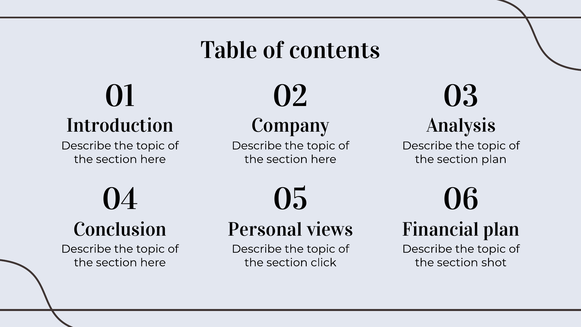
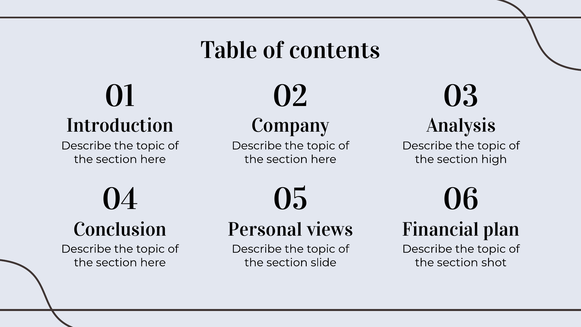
section plan: plan -> high (494, 159)
click: click -> slide (324, 262)
